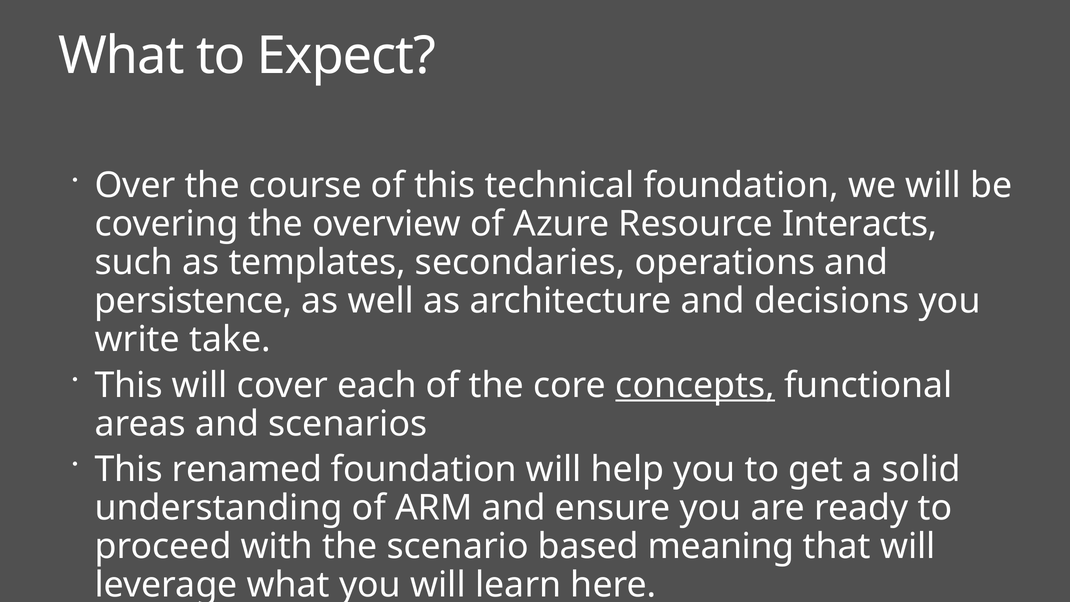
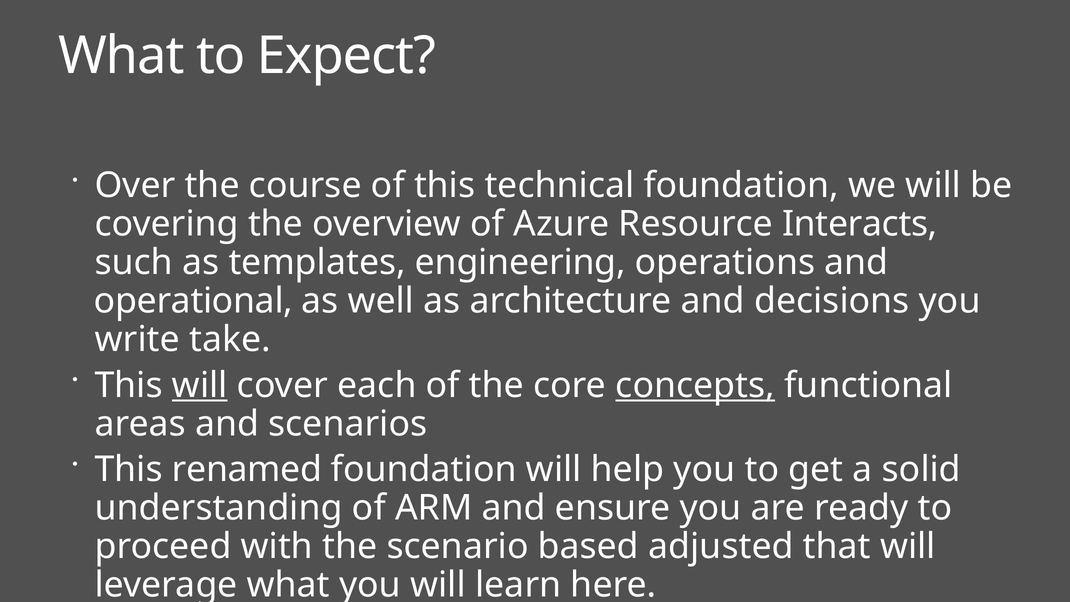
secondaries: secondaries -> engineering (520, 262)
persistence: persistence -> operational (193, 301)
will underline: none -> present (200, 385)
meaning: meaning -> adjusted (721, 546)
